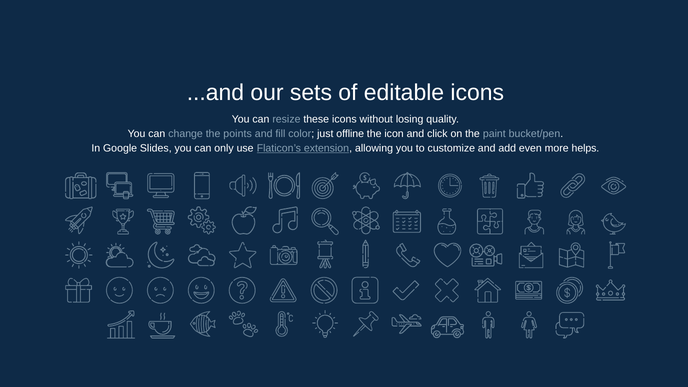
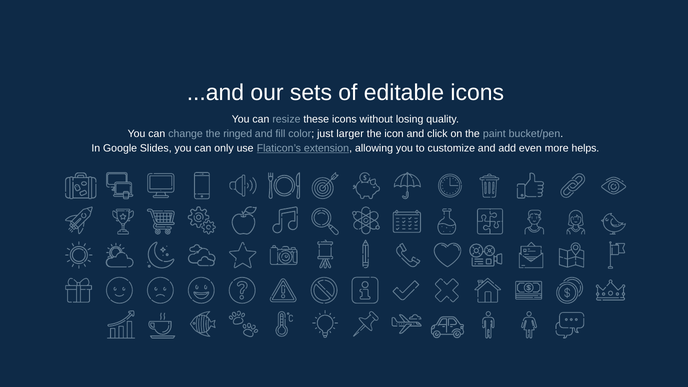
points: points -> ringed (238, 134)
offline: offline -> larger (350, 134)
